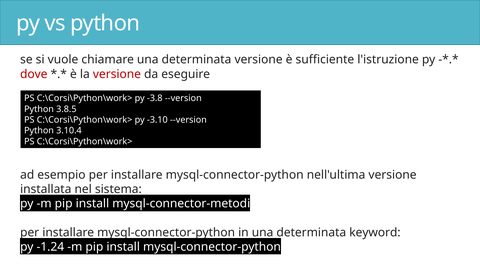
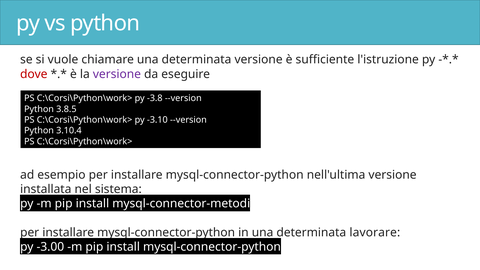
versione colour: red -> purple (117, 74)
keyword: keyword -> lavorare (375, 232)
-1.24: -1.24 -> -3.00 (50, 247)
